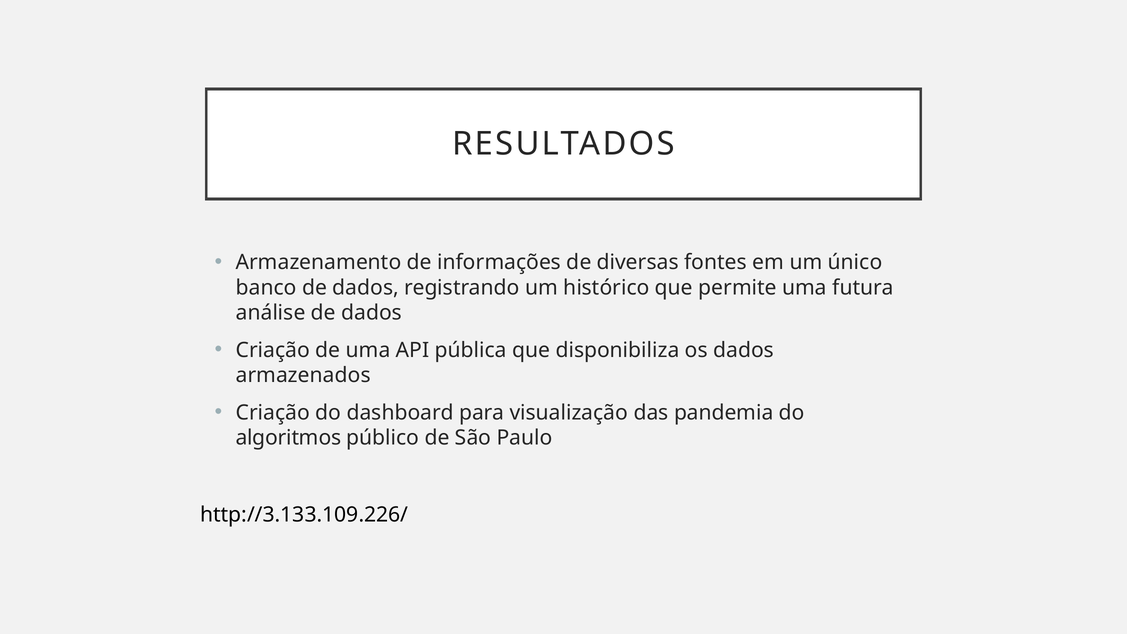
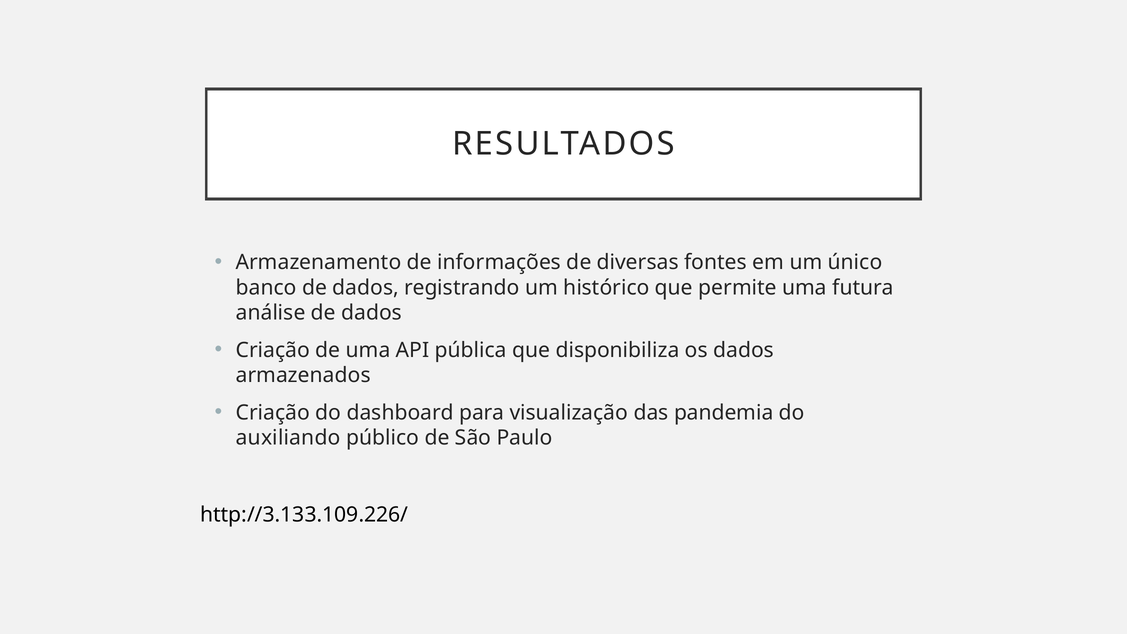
algoritmos: algoritmos -> auxiliando (288, 438)
